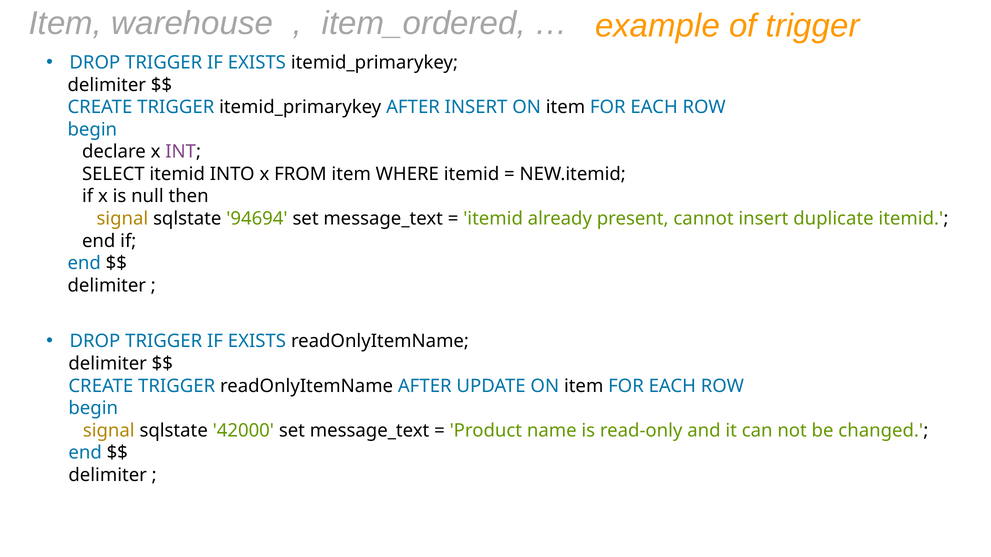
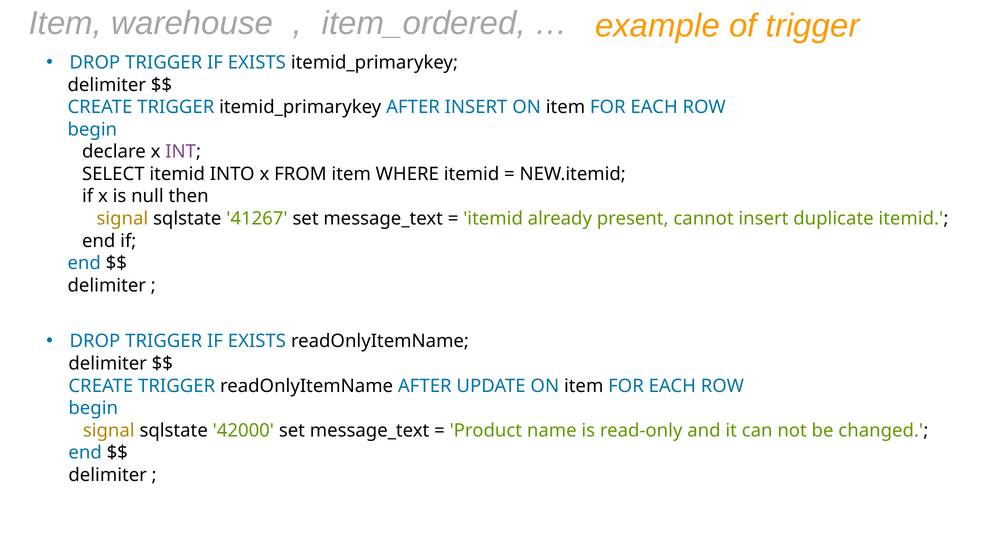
94694: 94694 -> 41267 (257, 219)
